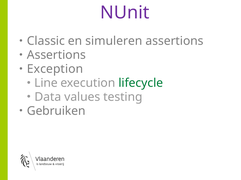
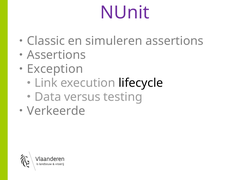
Line: Line -> Link (46, 83)
lifecycle colour: green -> black (141, 83)
values: values -> versus (82, 97)
Gebruiken: Gebruiken -> Verkeerde (56, 111)
